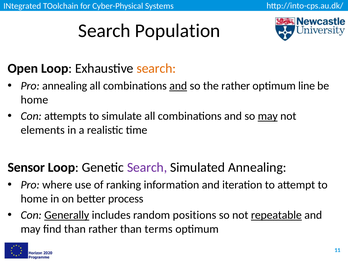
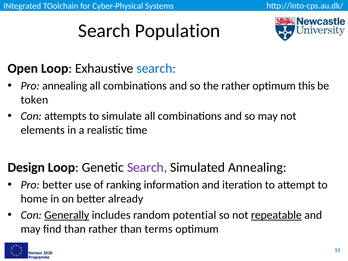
search colour: orange -> blue (156, 68)
and underline: present -> none (178, 86)
line: line -> this (307, 86)
home: home -> token (34, 100)
may underline: present -> none (268, 116)
Sensor: Sensor -> Design (26, 167)
Pro where: where -> better (57, 185)
process: process -> already (126, 199)
positions: positions -> potential (194, 215)
